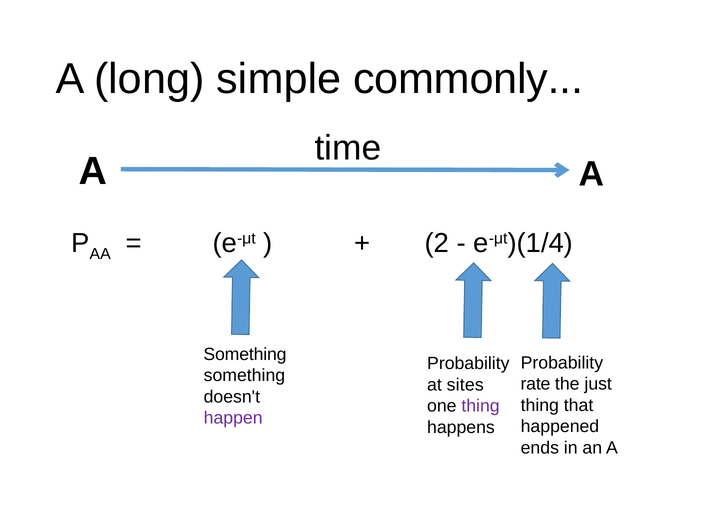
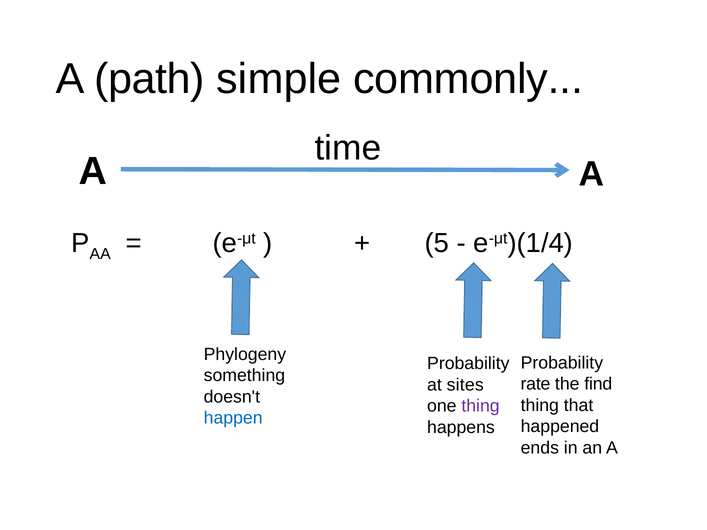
long: long -> path (149, 79)
2: 2 -> 5 (437, 243)
Something: Something -> Phylogeny (245, 355)
just: just -> find (598, 384)
happen colour: purple -> blue (233, 418)
